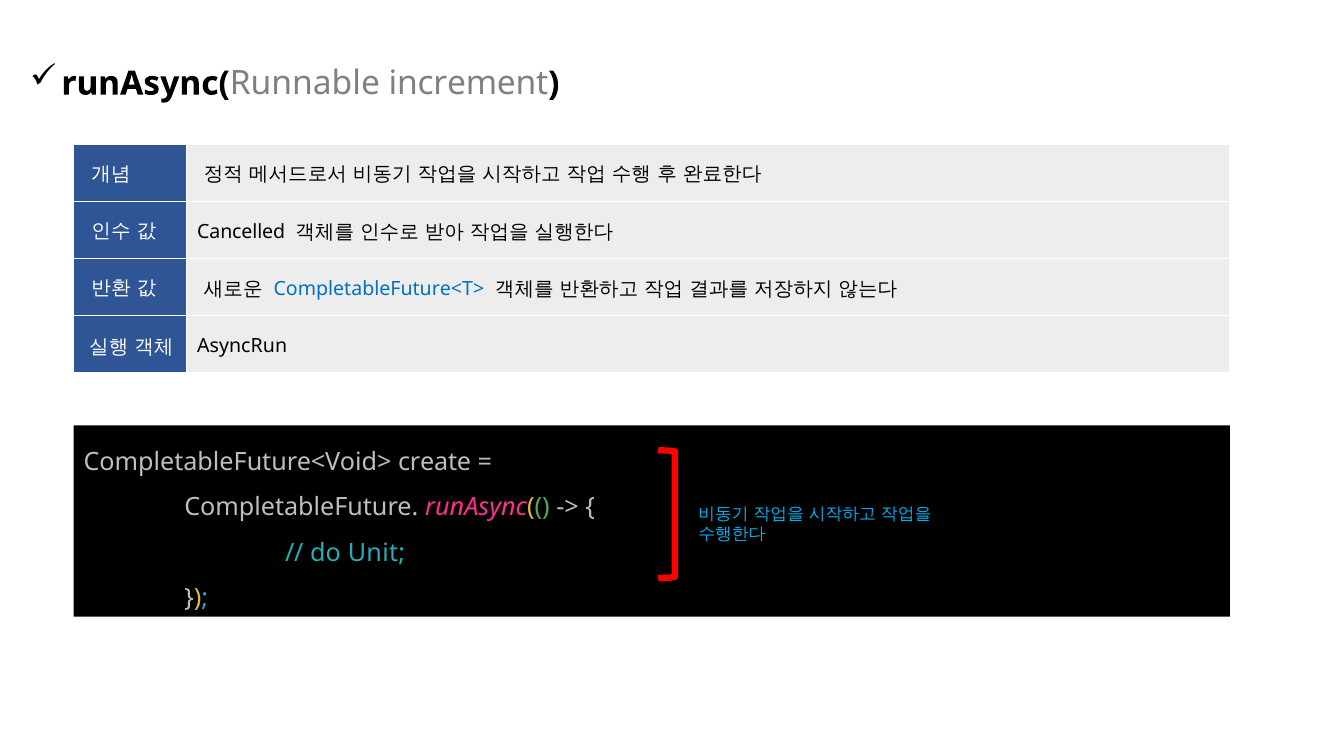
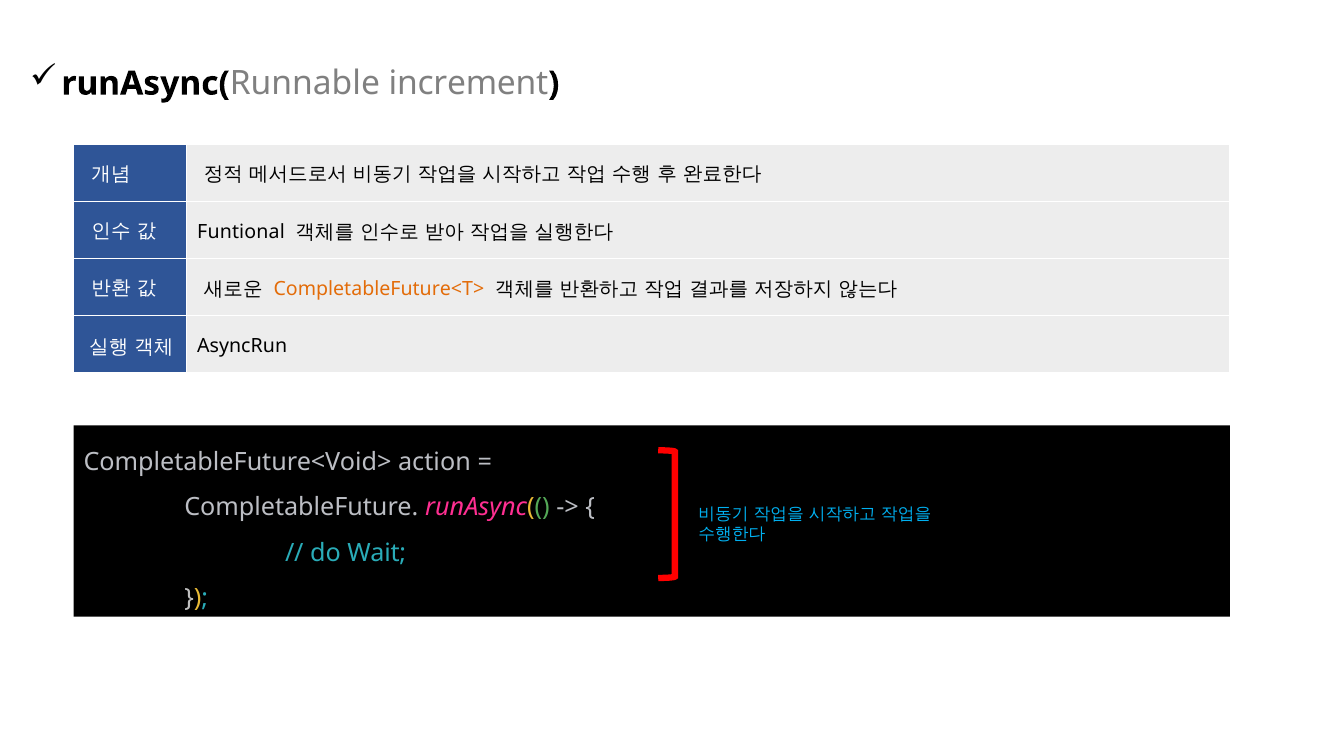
Cancelled: Cancelled -> Funtional (241, 232)
CompletableFuture<T> colour: blue -> orange (379, 289)
create: create -> action (434, 463)
Unit: Unit -> Wait (377, 553)
